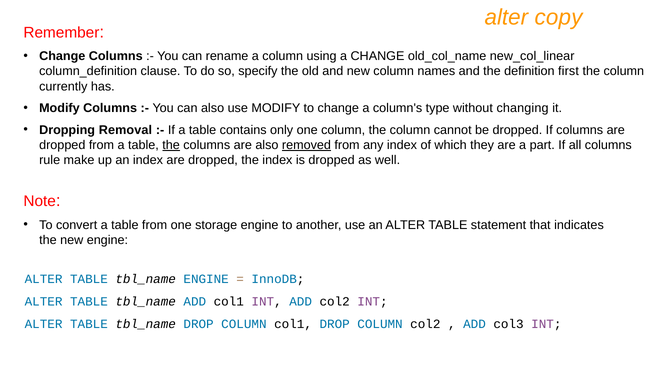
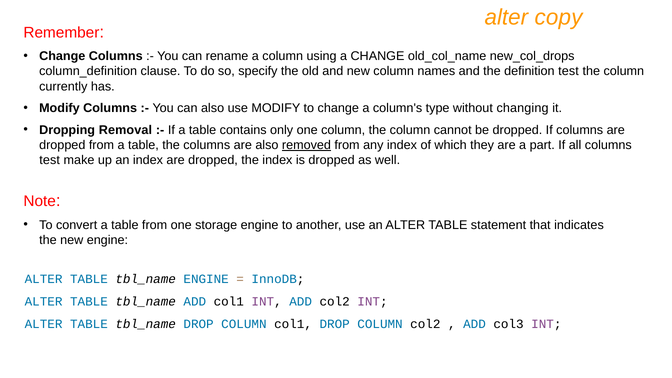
new_col_linear: new_col_linear -> new_col_drops (532, 56)
definition first: first -> test (568, 71)
the underline: present -> none (171, 145)
rule: rule -> test (50, 160)
